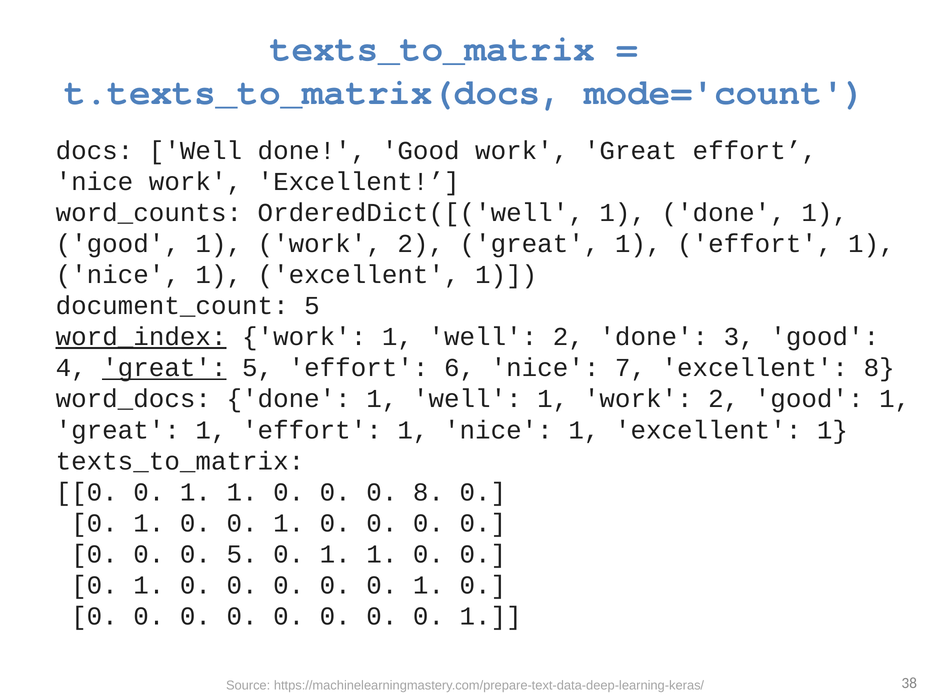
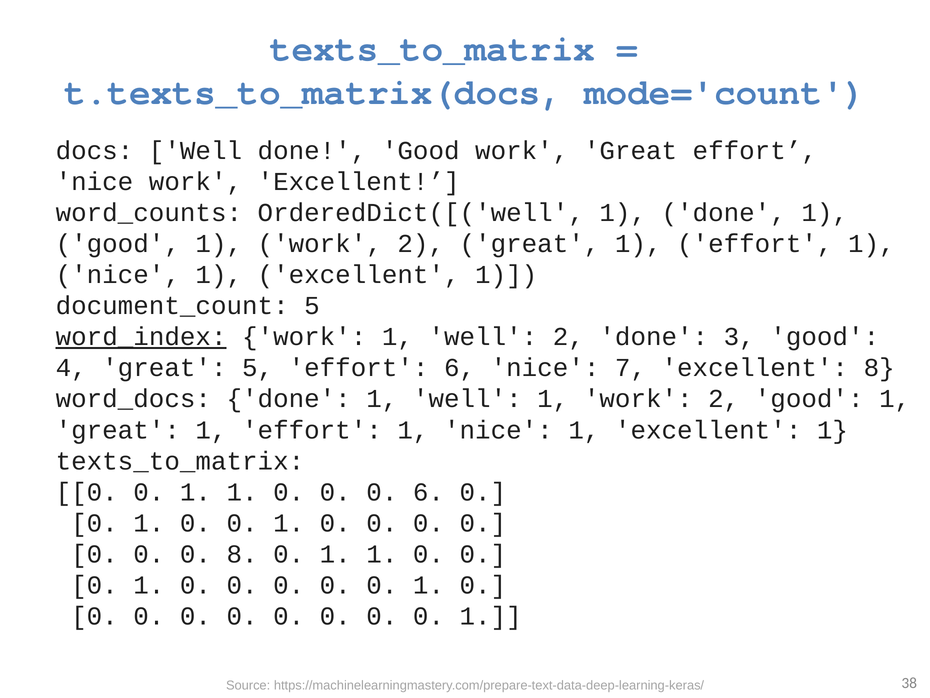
great underline: present -> none (164, 368)
0 8: 8 -> 6 (428, 492)
0 5: 5 -> 8 (242, 554)
